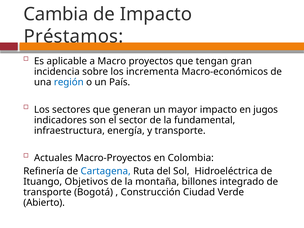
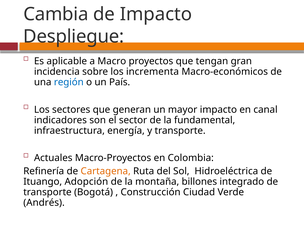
Préstamos: Préstamos -> Despliegue (74, 37)
jugos: jugos -> canal (266, 110)
Cartagena colour: blue -> orange (106, 171)
Objetivos: Objetivos -> Adopción (86, 182)
Abierto: Abierto -> Andrés (44, 203)
